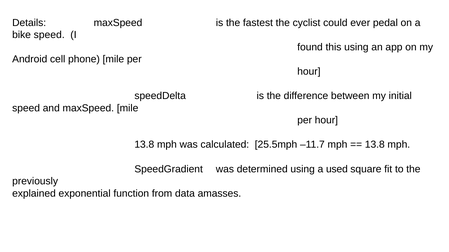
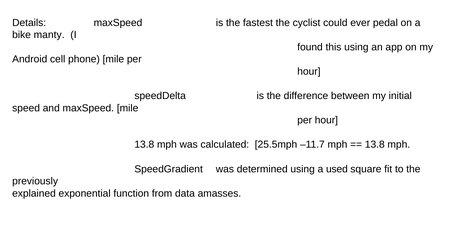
bike speed: speed -> manty (49, 35)
